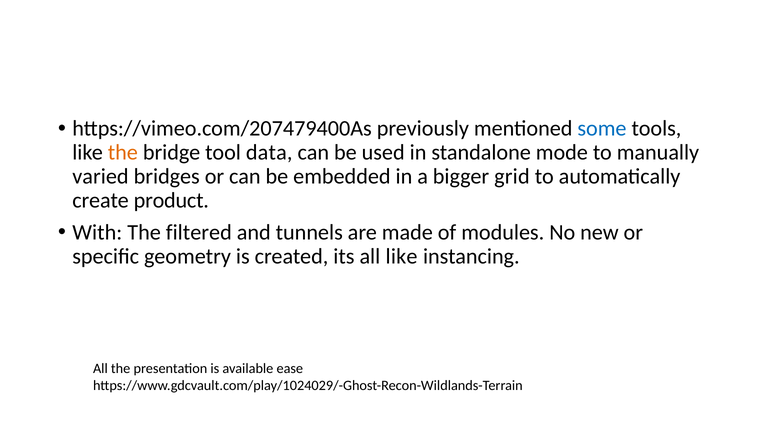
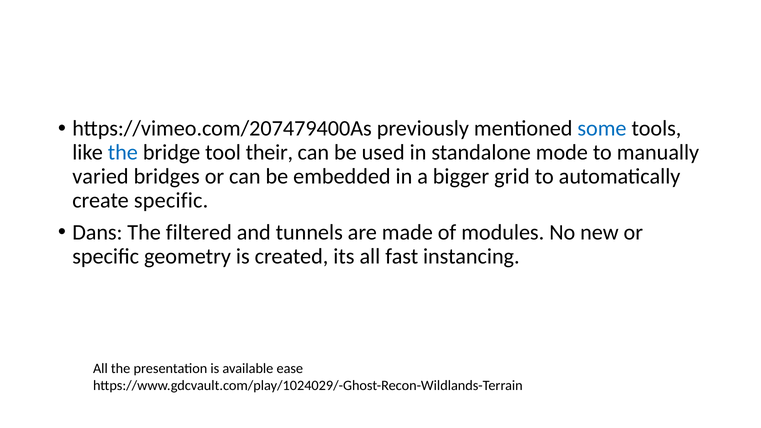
the colour: orange -> blue (123, 153)
data: data -> their (269, 153)
create product: product -> specific (171, 201)
With: With -> Dans (97, 232)
all like: like -> fast (402, 256)
